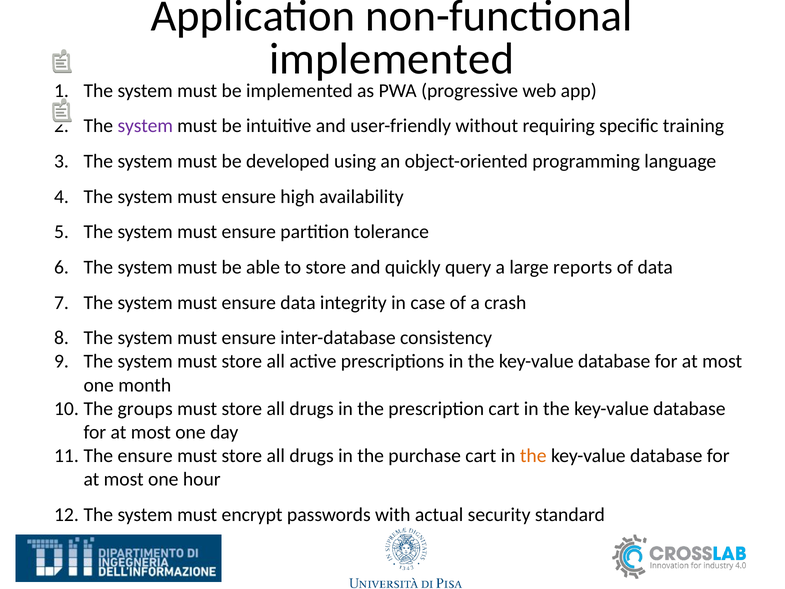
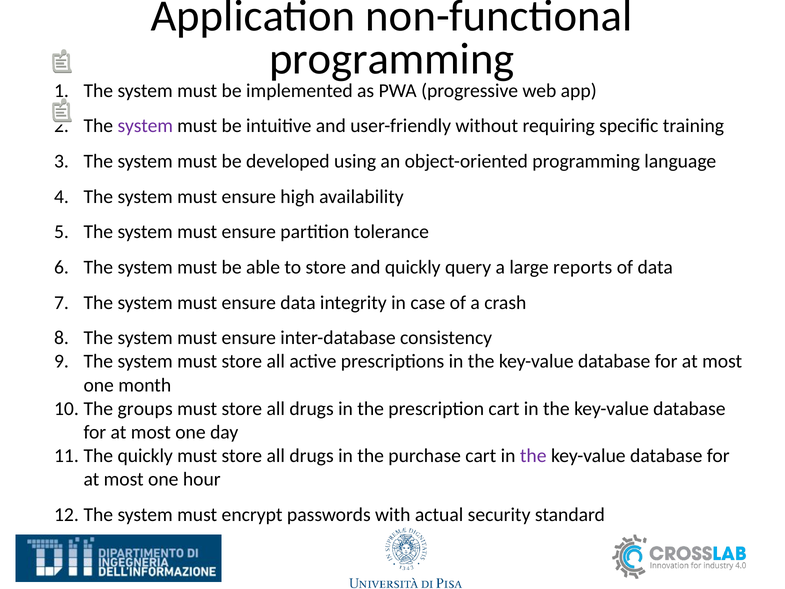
implemented: implemented -> programming (392, 59)
ensure: ensure -> quickly (145, 456)
the colour: orange -> purple (533, 456)
